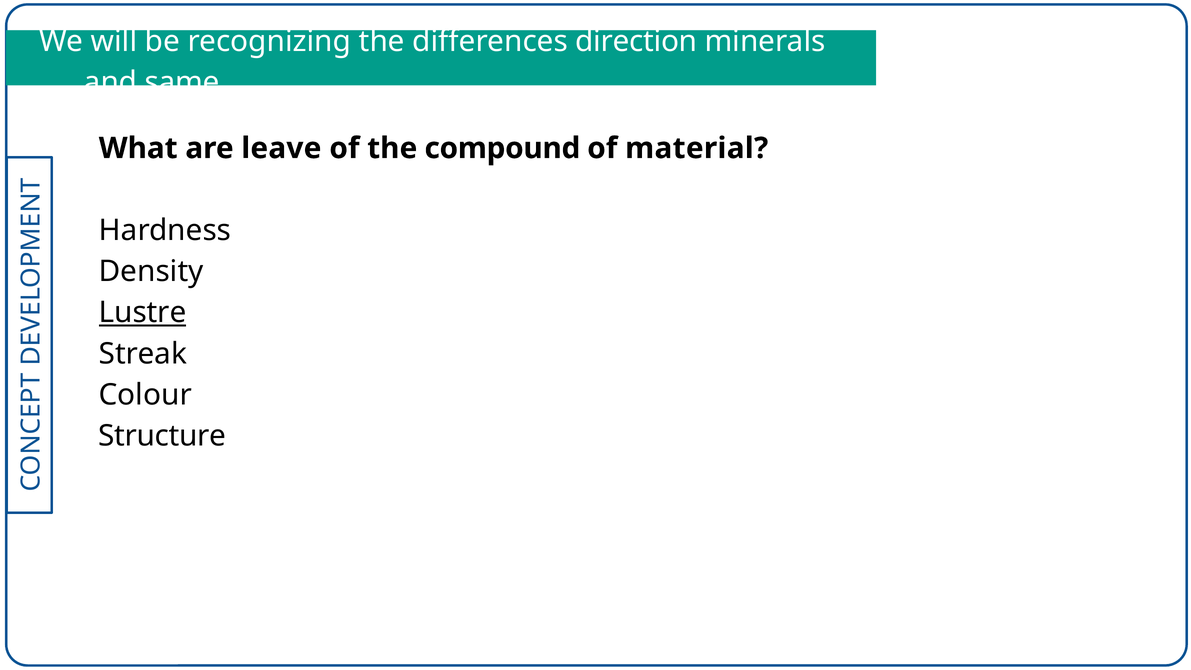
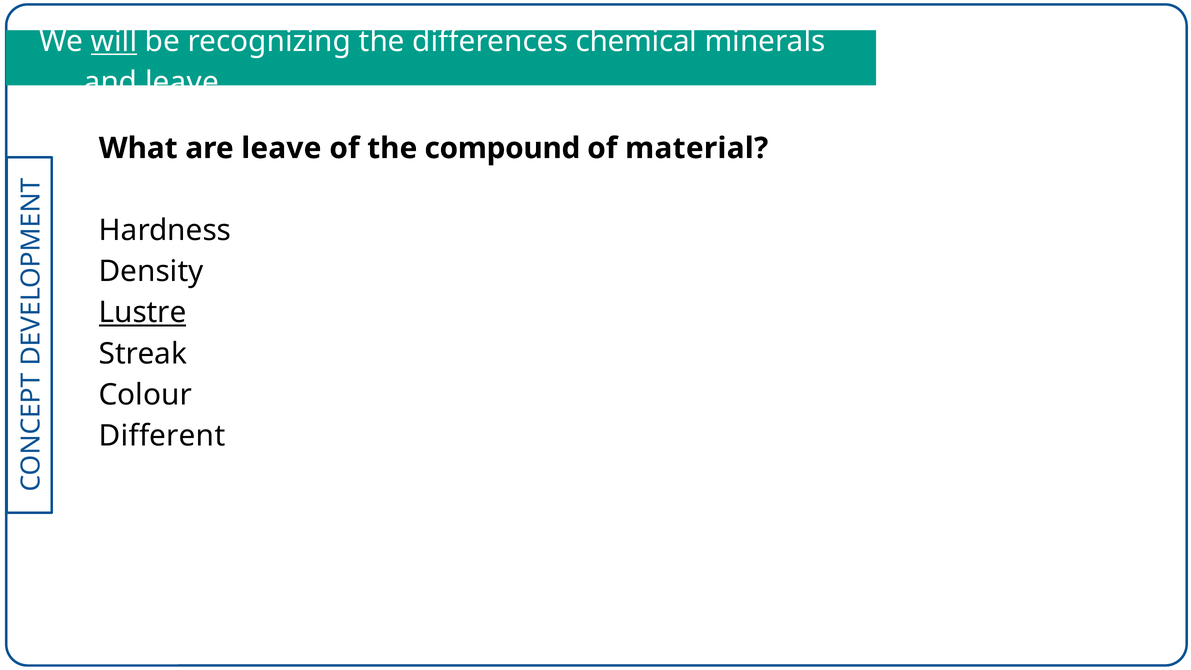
will underline: none -> present (114, 42)
direction: direction -> chemical (636, 42)
and same: same -> leave (182, 83)
Structure: Structure -> Different (162, 436)
